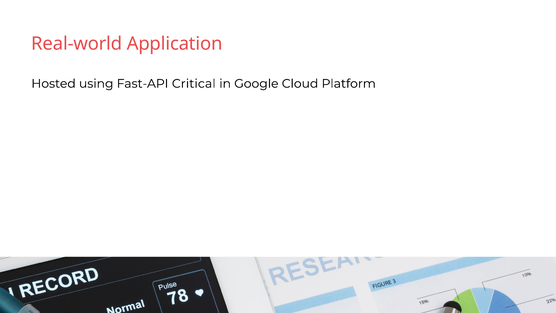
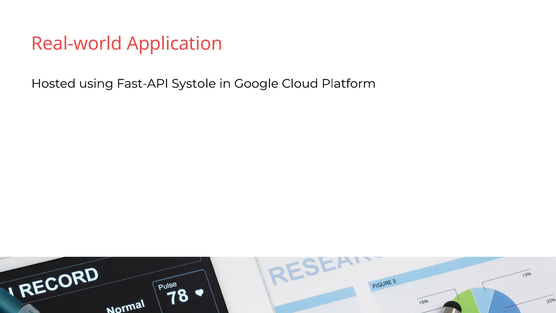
Critical: Critical -> Systole (194, 84)
